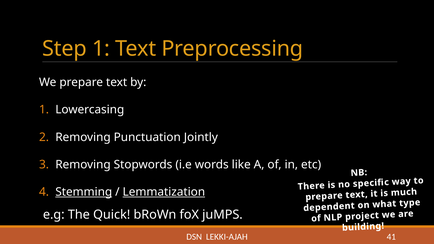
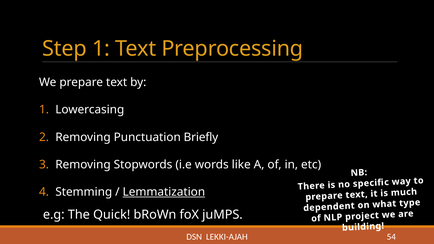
Jointly: Jointly -> Briefly (201, 137)
Stemming underline: present -> none (84, 192)
41: 41 -> 54 (391, 237)
